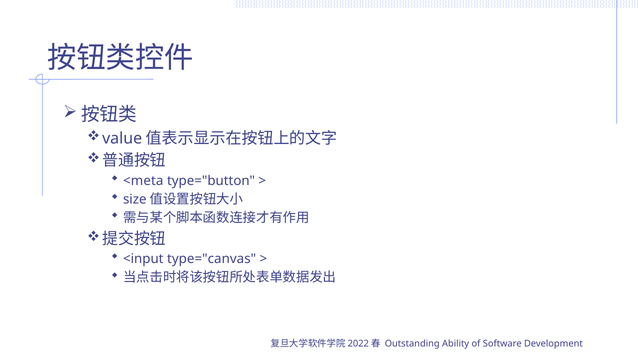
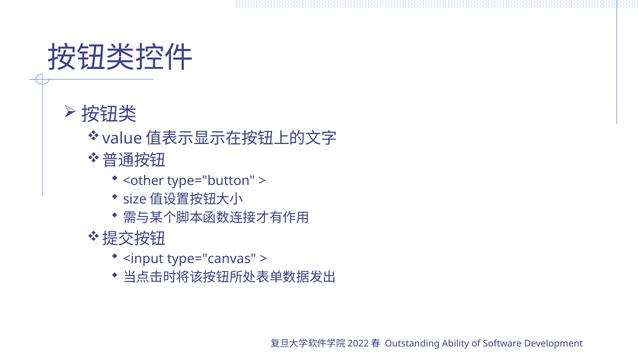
<meta: <meta -> <other (143, 181)
